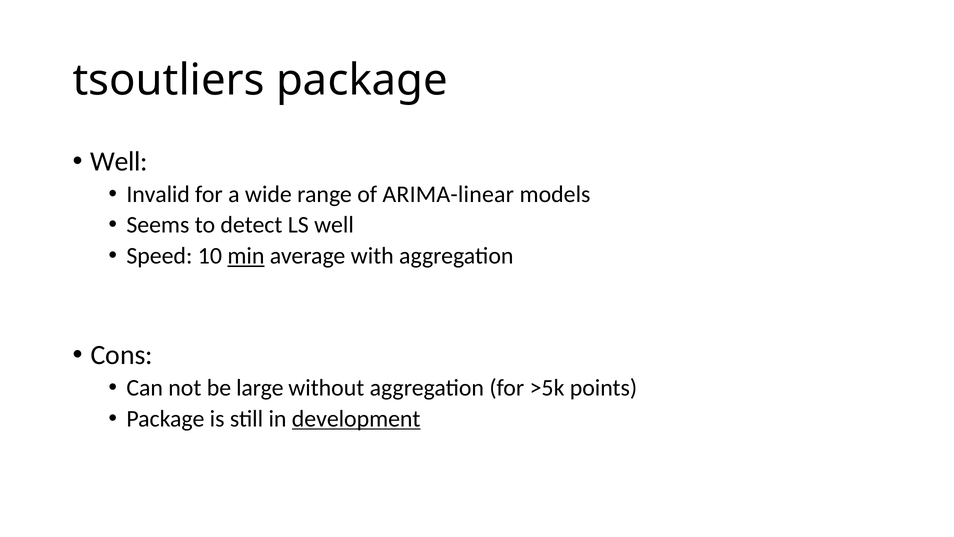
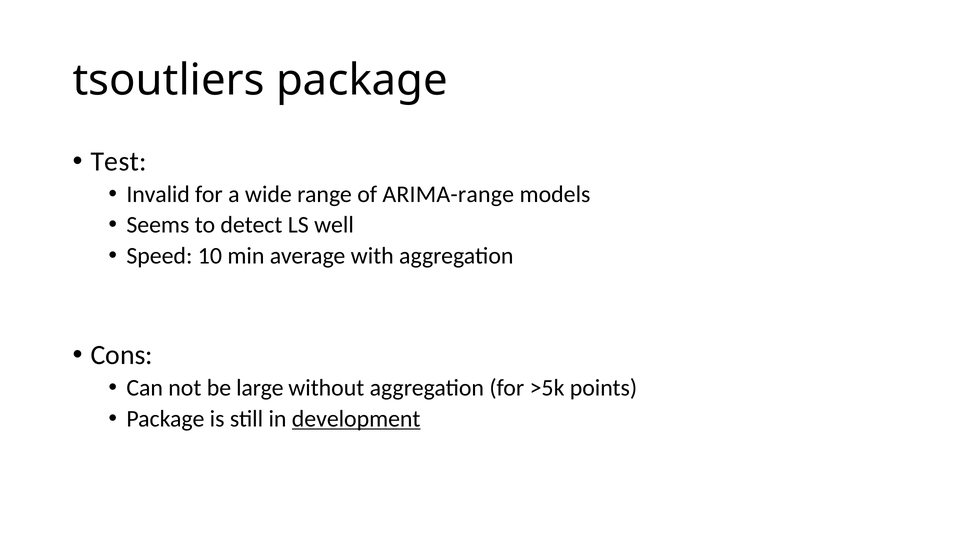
Well: Well -> Test (119, 161)
ARIMA-linear: ARIMA-linear -> ARIMA-range (448, 194)
min underline: present -> none (246, 256)
